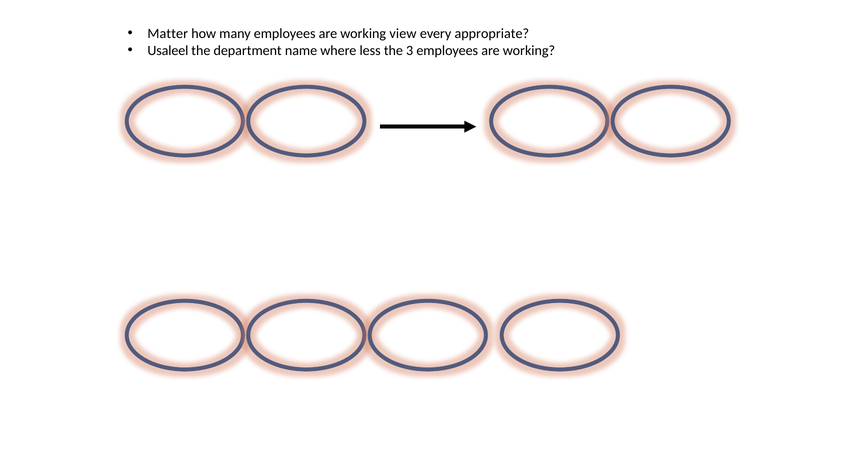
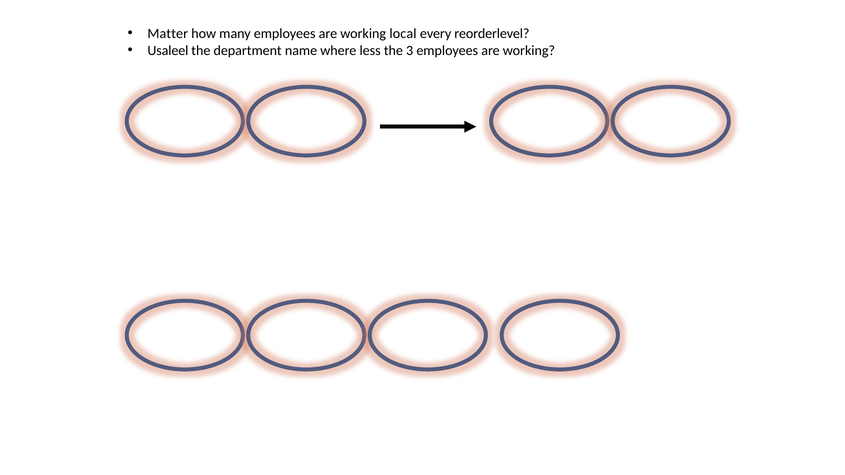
view: view -> local (403, 34)
appropriate: appropriate -> reorderlevel (492, 34)
